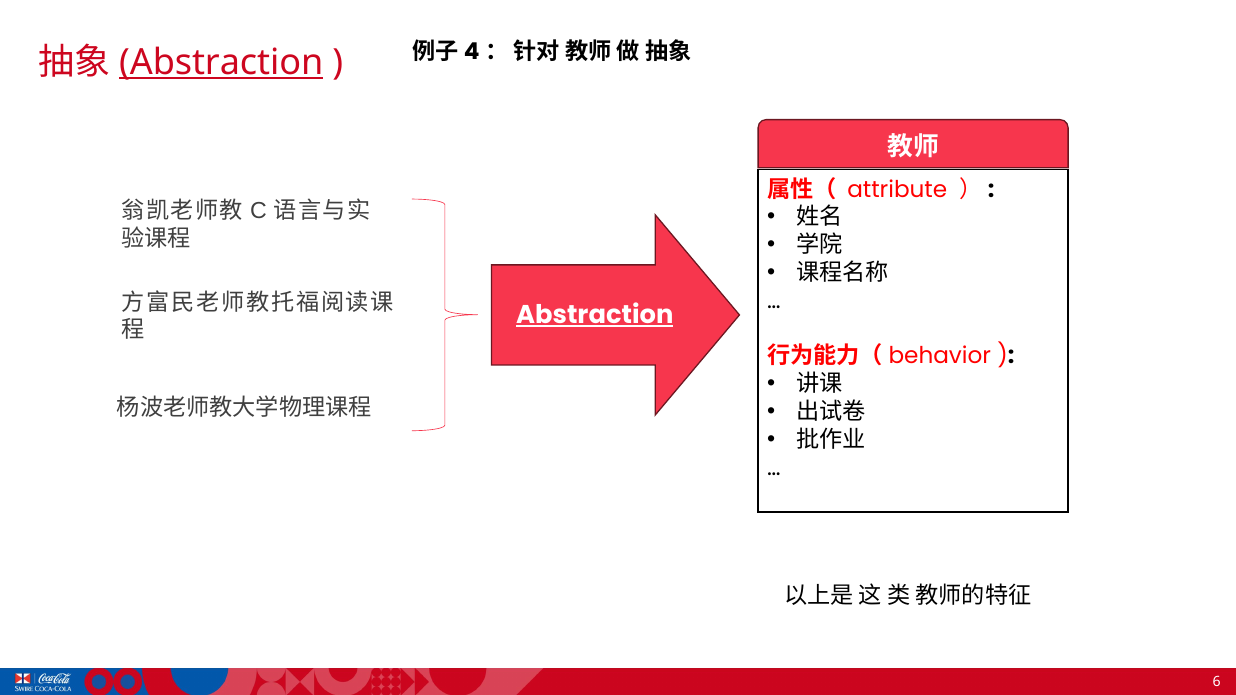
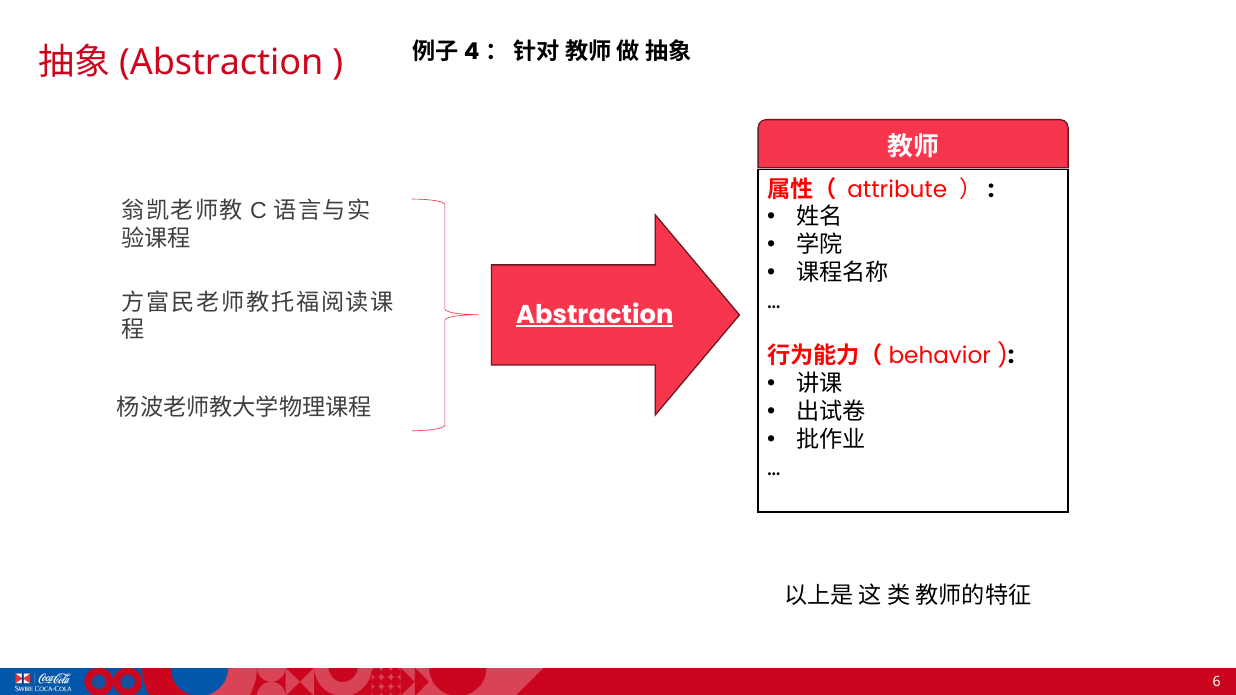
Abstraction underline: present -> none (221, 63)
